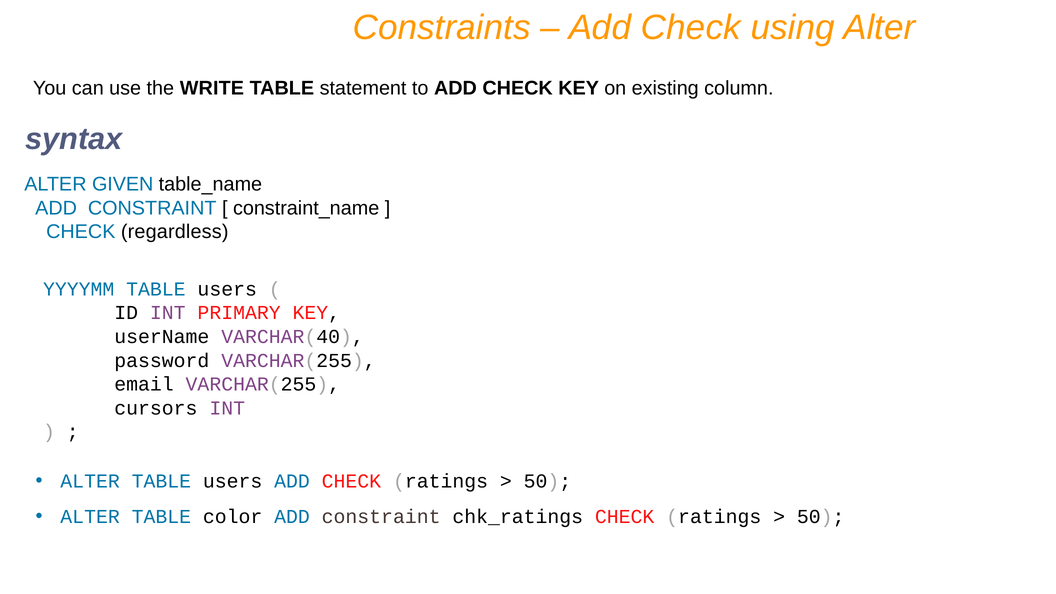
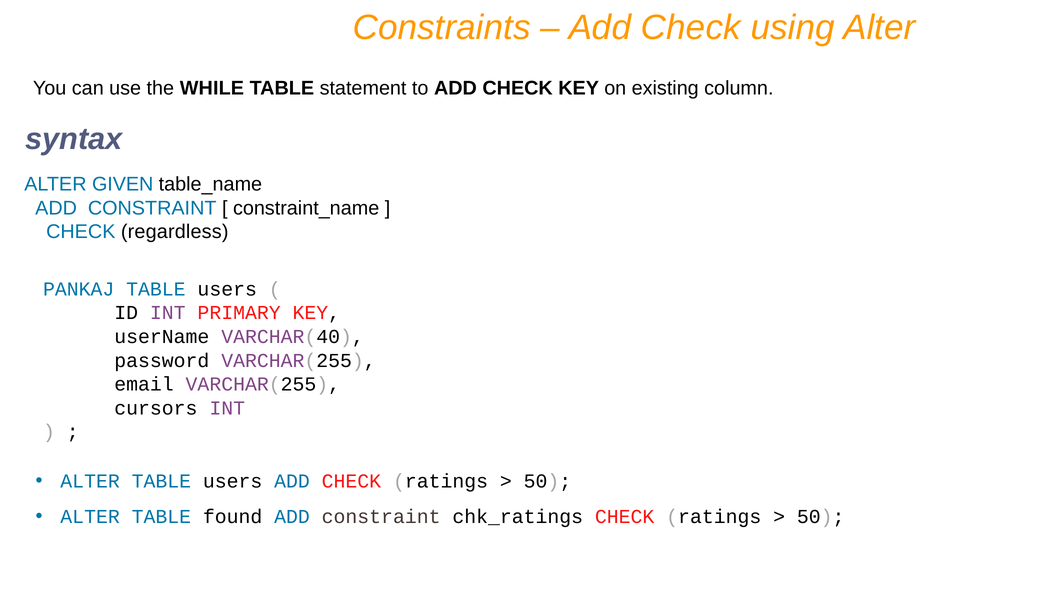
WRITE: WRITE -> WHILE (212, 88)
YYYYMM: YYYYMM -> PANKAJ (79, 289)
color: color -> found (233, 517)
